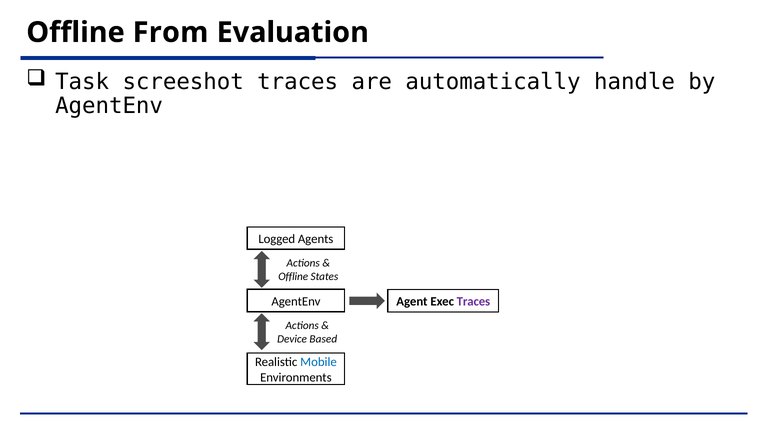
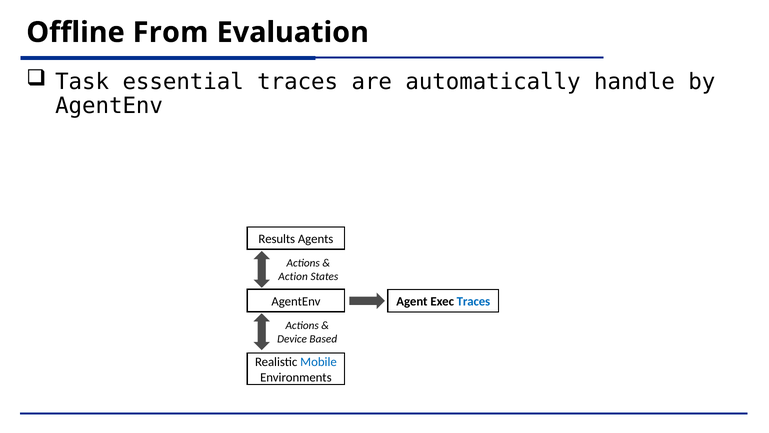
screeshot: screeshot -> essential (183, 82)
Logged: Logged -> Results (277, 239)
Offline: Offline -> Action (293, 276)
Traces colour: purple -> blue (473, 301)
